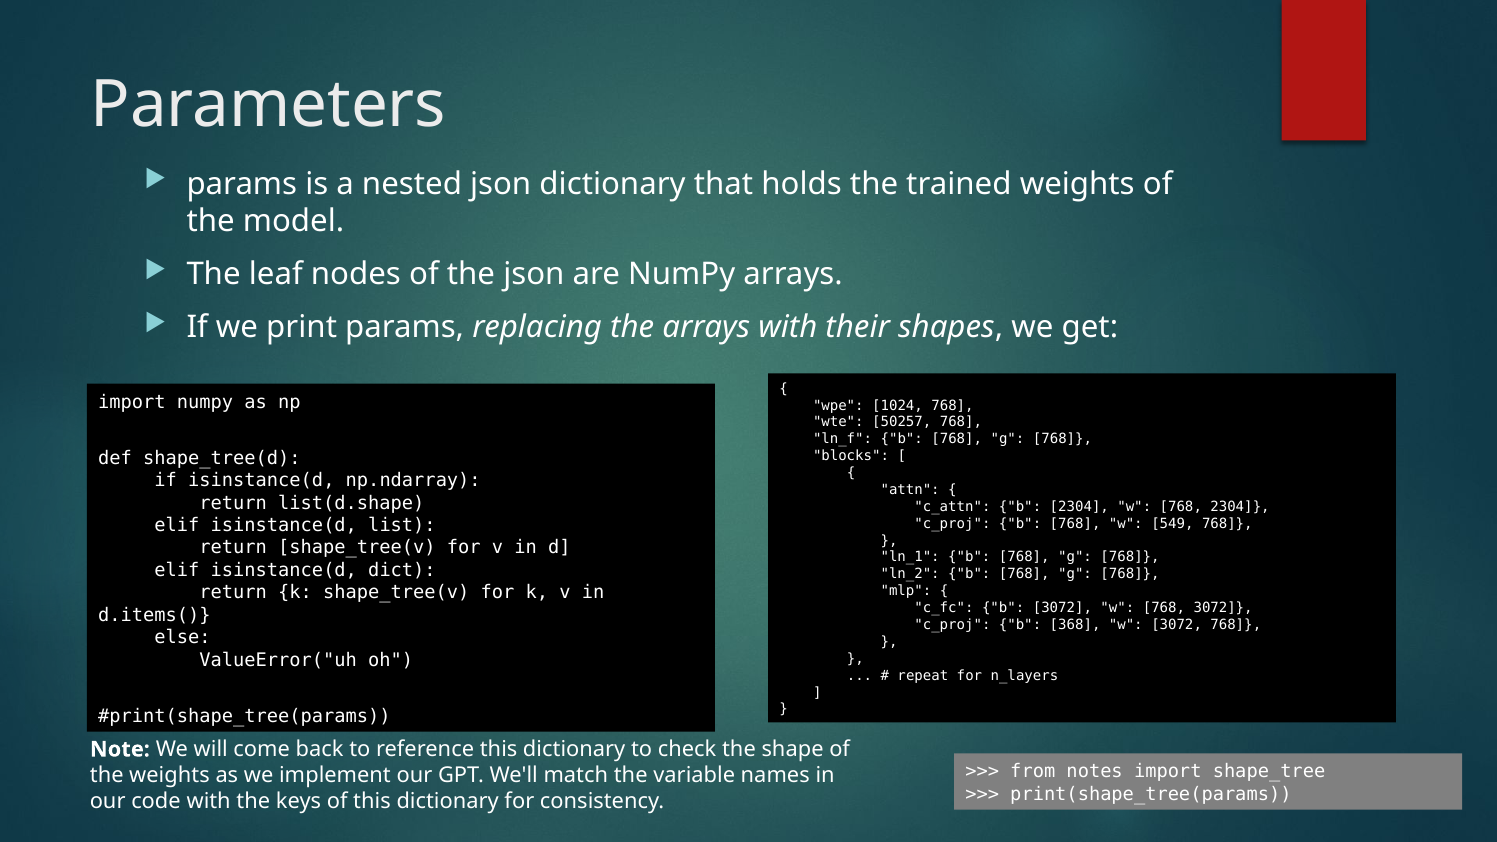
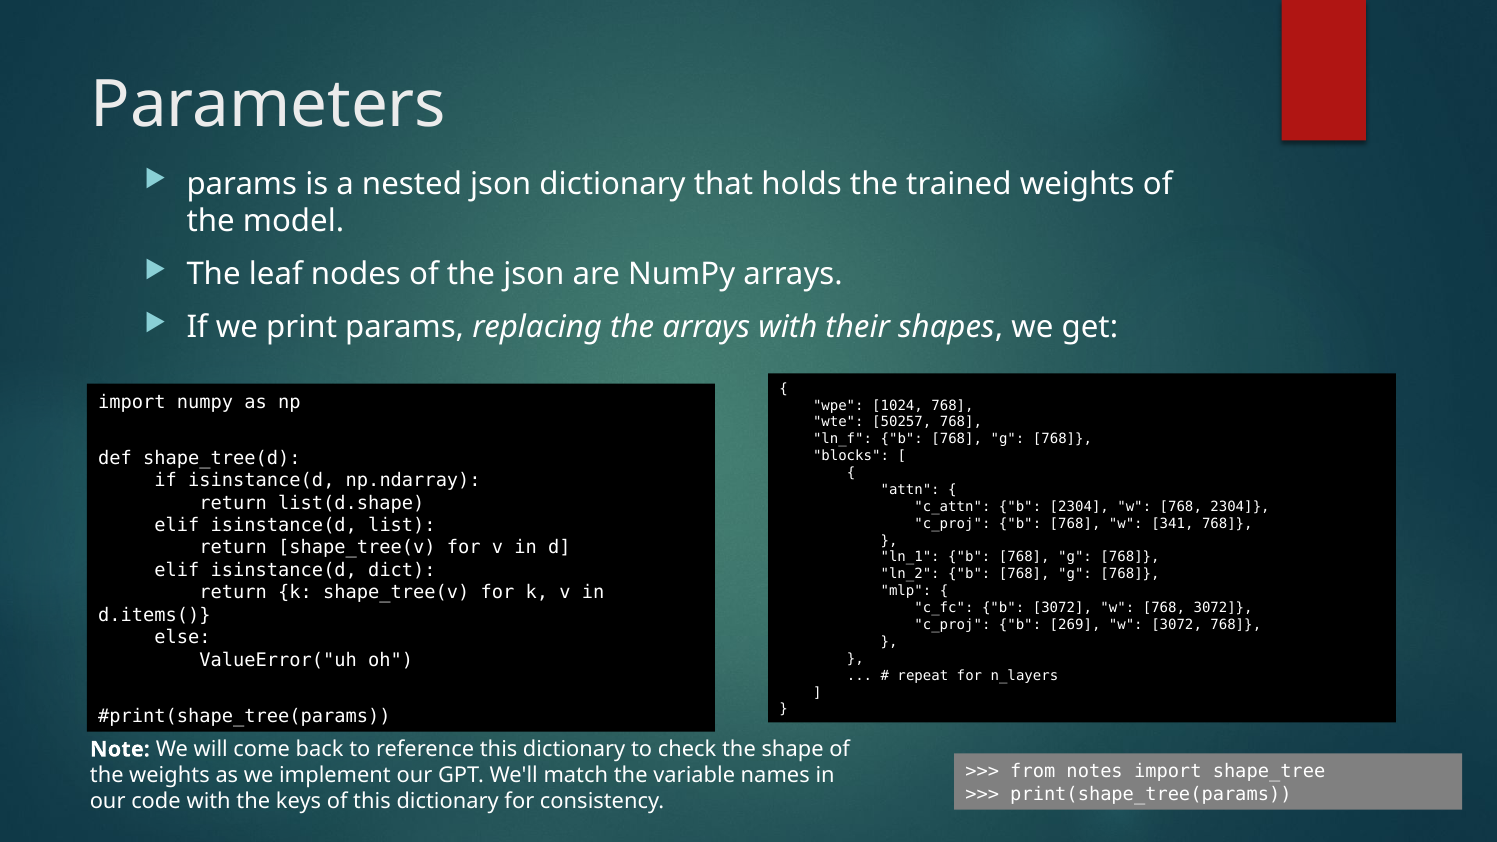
549: 549 -> 341 (1172, 524)
368: 368 -> 269 (1075, 625)
